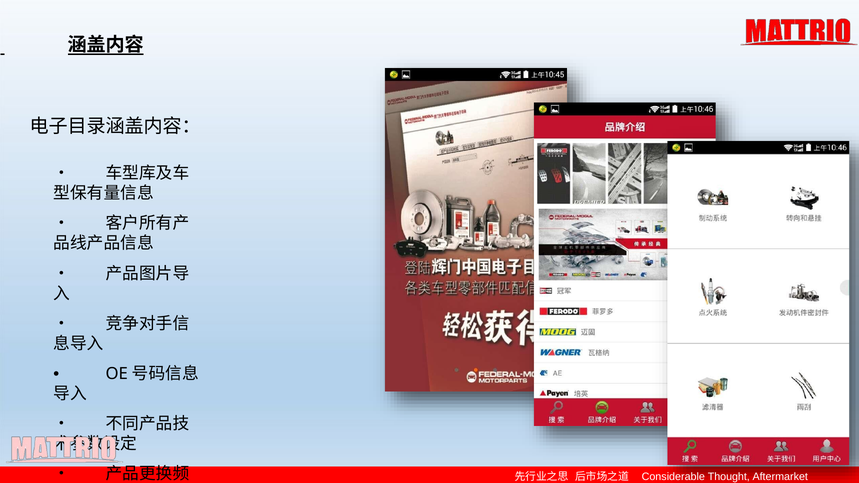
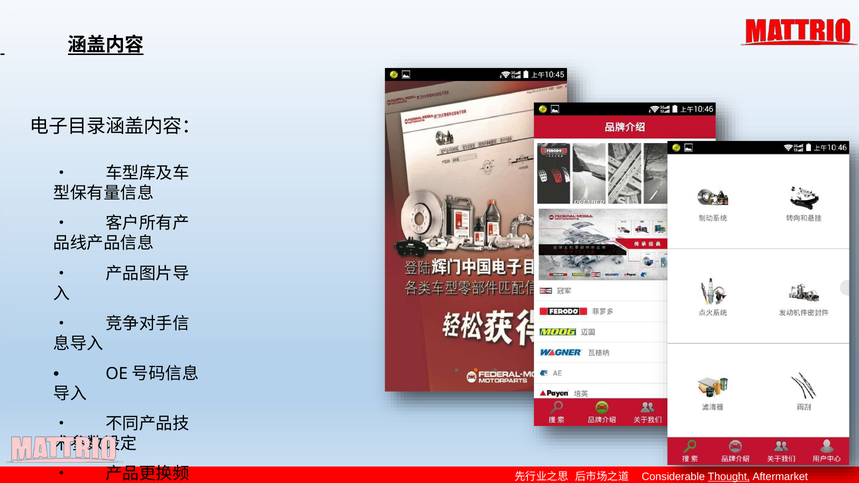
Thought underline: none -> present (729, 477)
